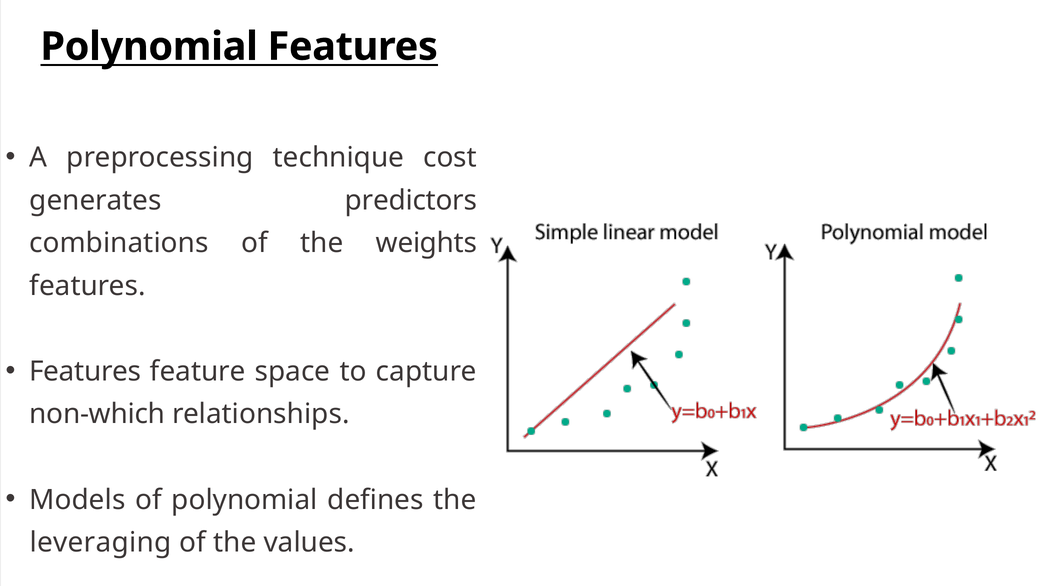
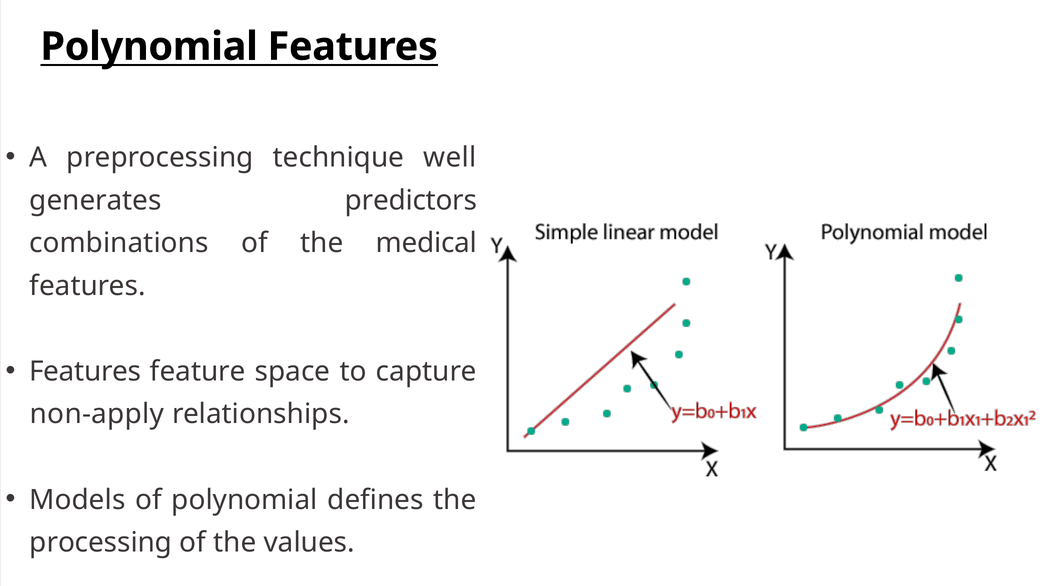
cost: cost -> well (450, 158)
weights: weights -> medical (426, 243)
non-which: non-which -> non-apply (97, 414)
leveraging: leveraging -> processing (101, 543)
